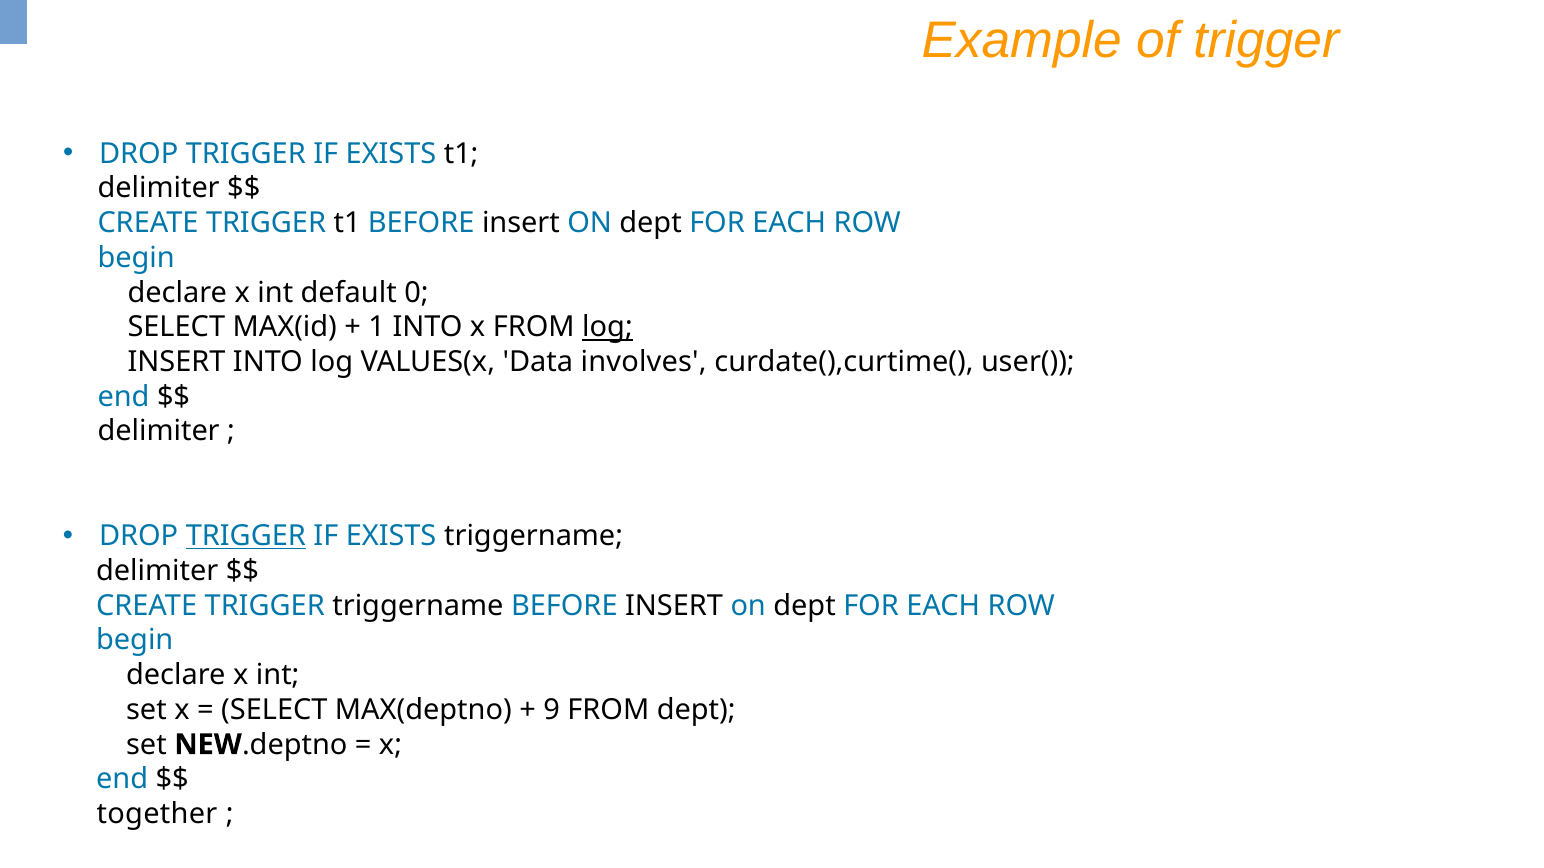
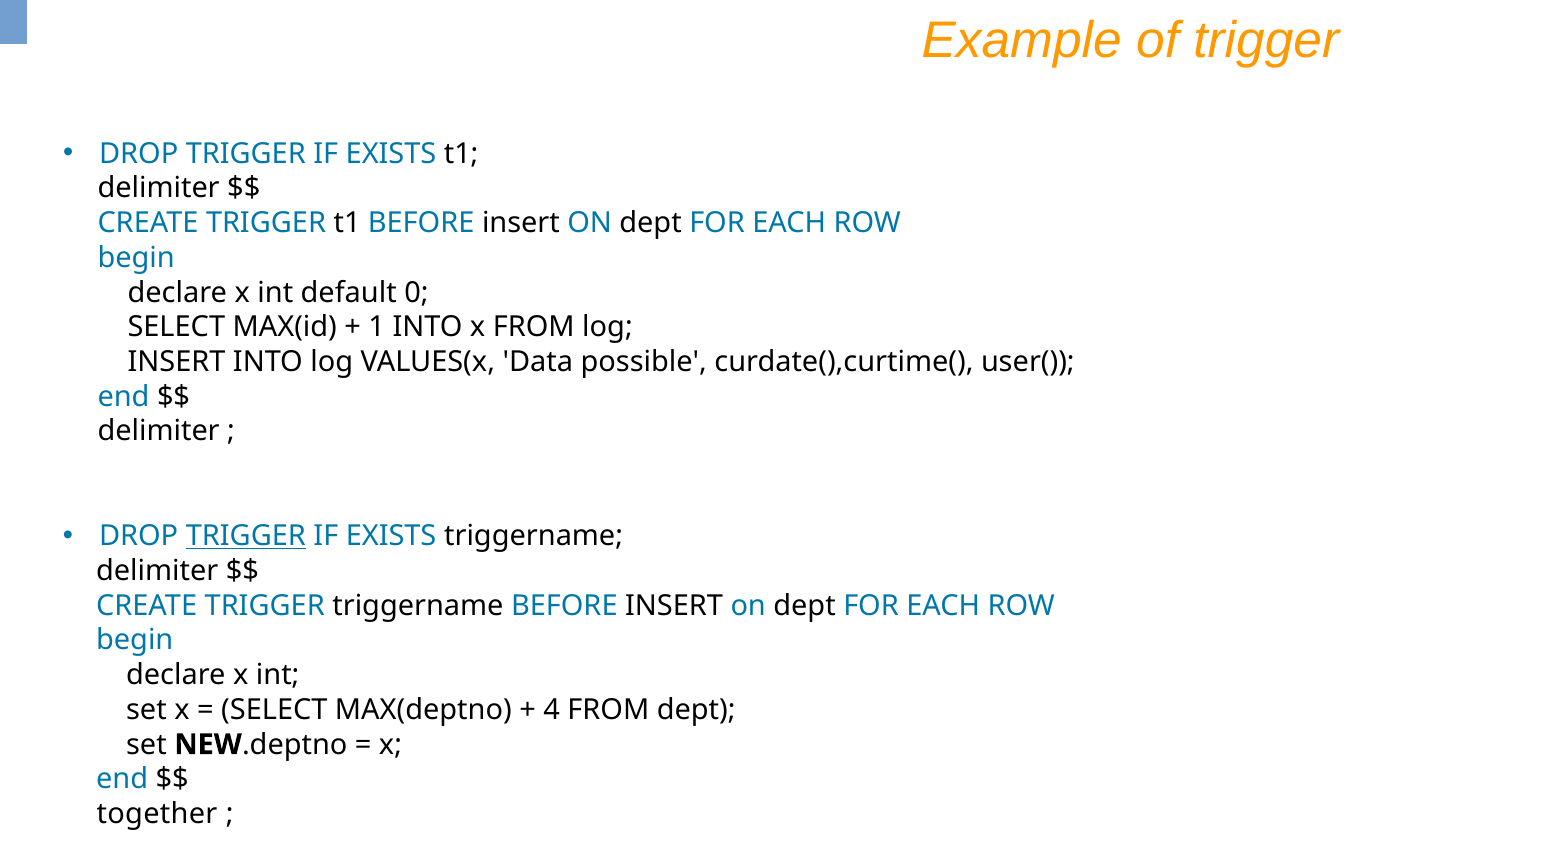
log underline: present -> none (608, 327)
involves: involves -> possible (644, 362)
9: 9 -> 4 (552, 710)
